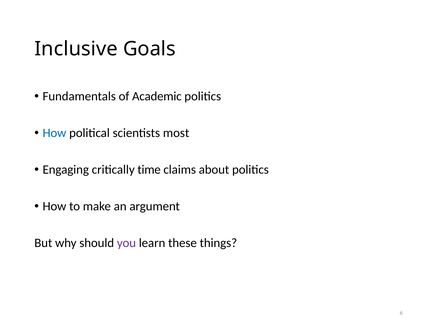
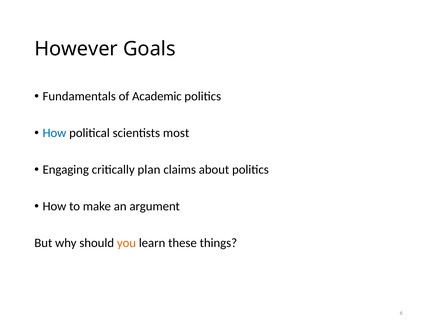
Inclusive: Inclusive -> However (76, 49)
time: time -> plan (149, 170)
you colour: purple -> orange (126, 243)
